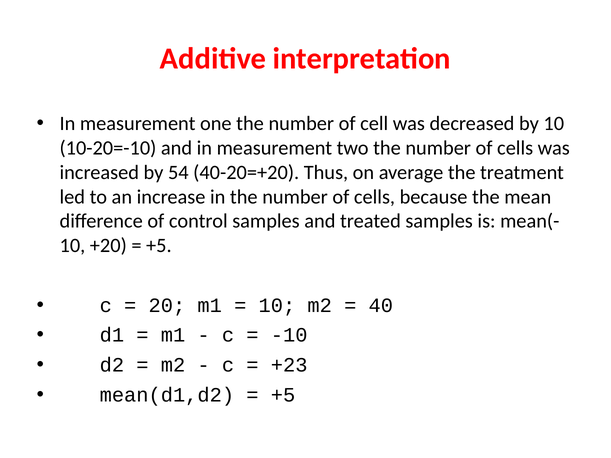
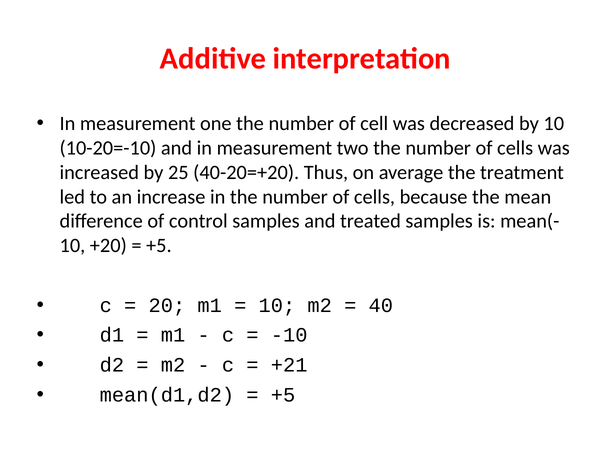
54: 54 -> 25 (178, 173)
+23: +23 -> +21 (289, 365)
